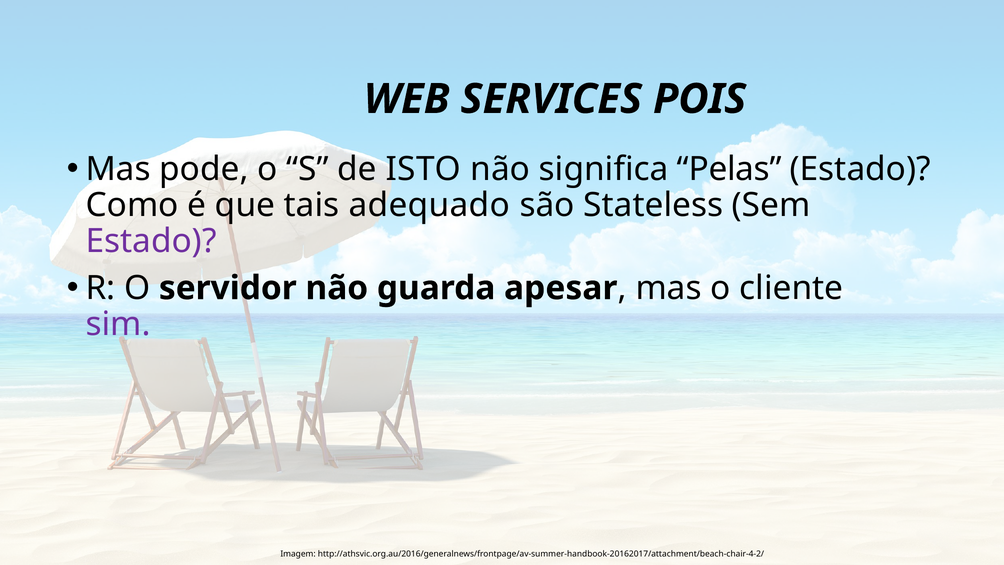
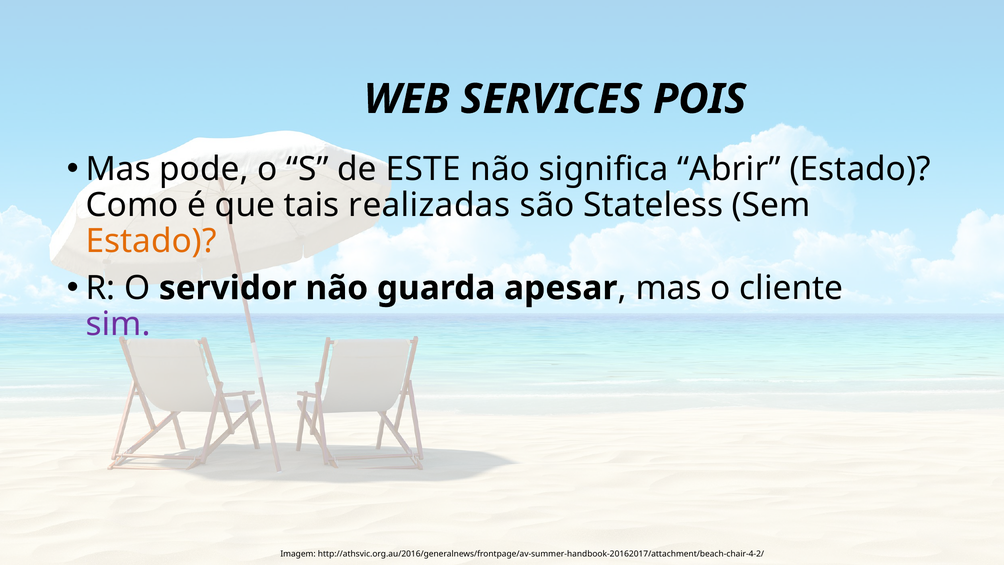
ISTO: ISTO -> ESTE (423, 169)
Pelas: Pelas -> Abrir (729, 169)
adequado: adequado -> realizadas (429, 205)
Estado colour: purple -> orange (151, 241)
